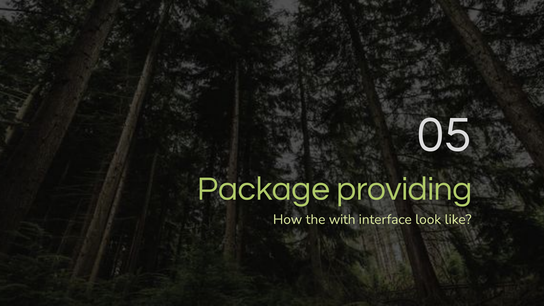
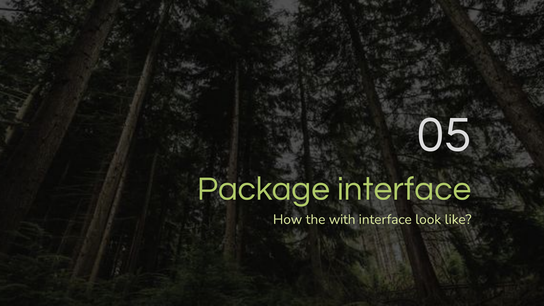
Package providing: providing -> interface (404, 189)
